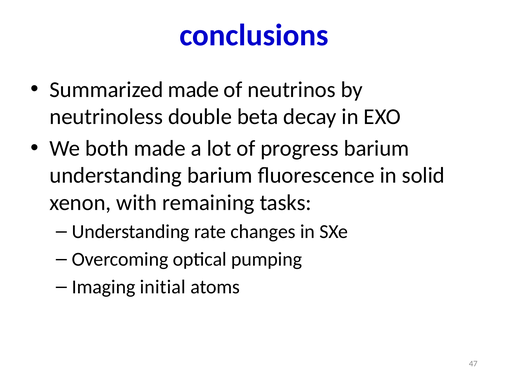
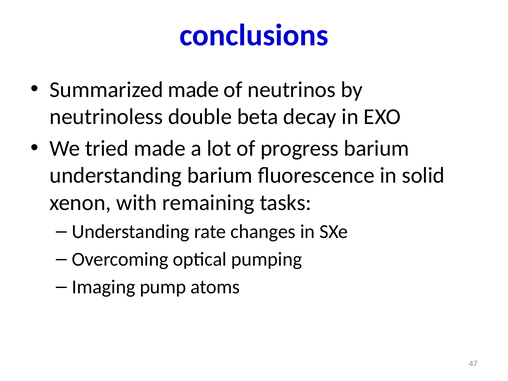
both: both -> tried (107, 148)
initial: initial -> pump (163, 287)
